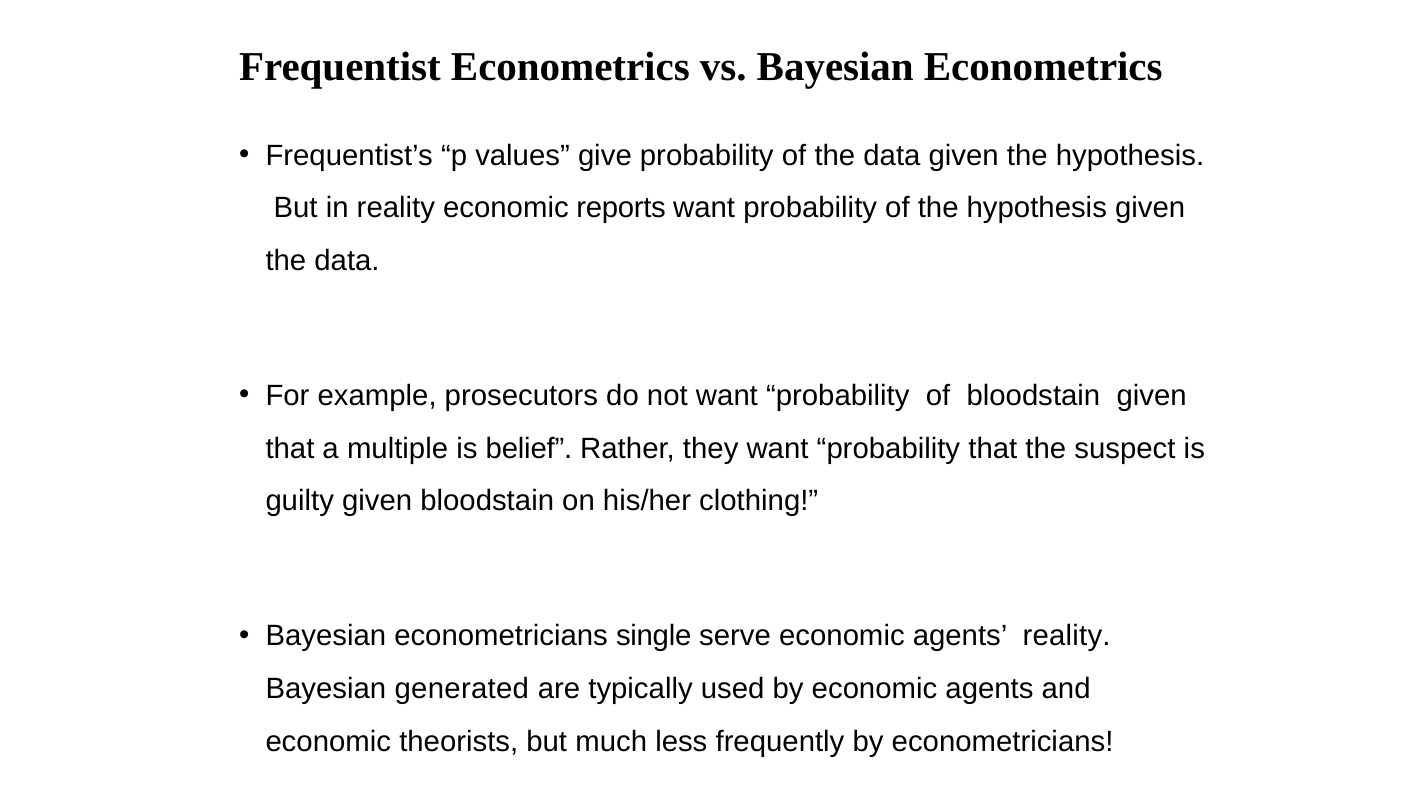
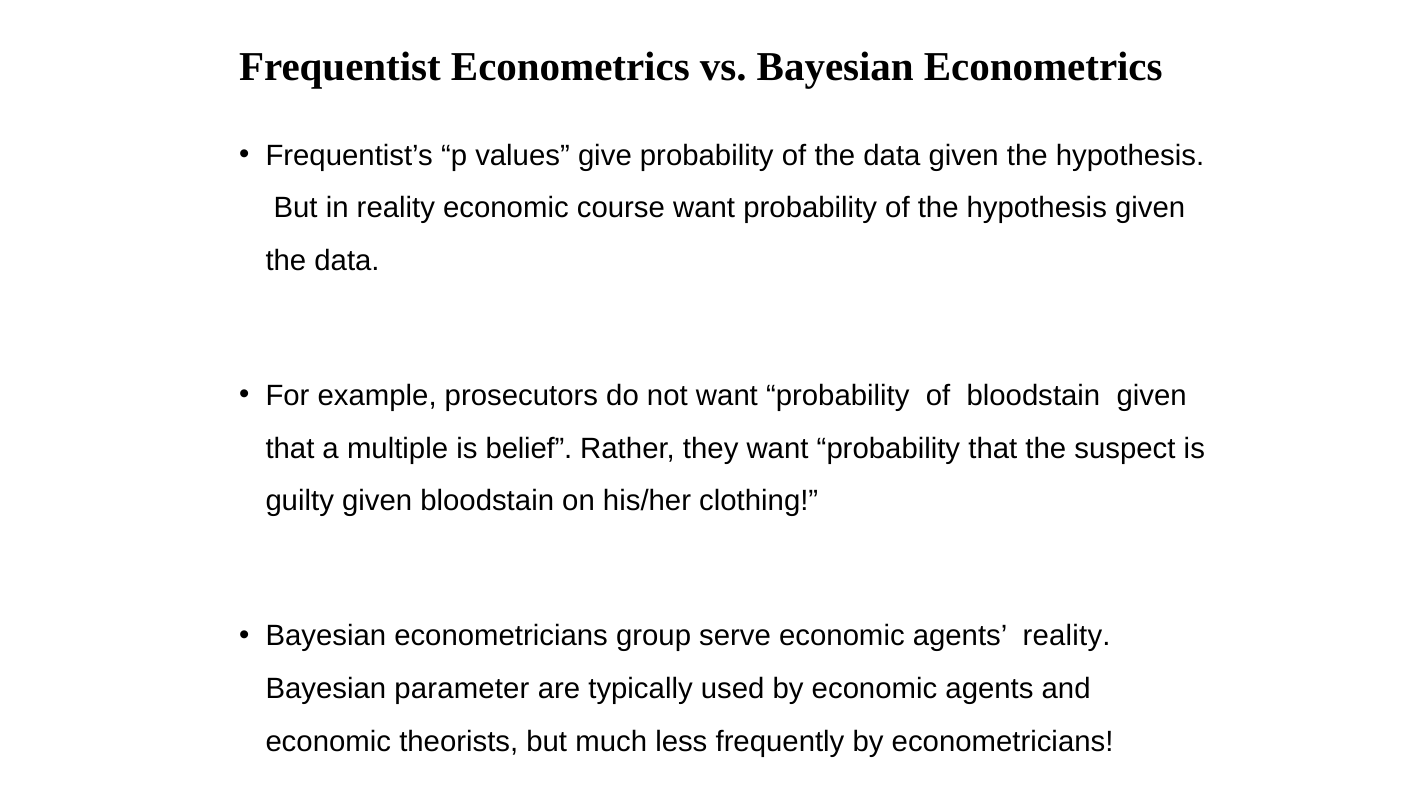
reports: reports -> course (621, 208)
single: single -> group (654, 636)
generated: generated -> parameter (462, 689)
